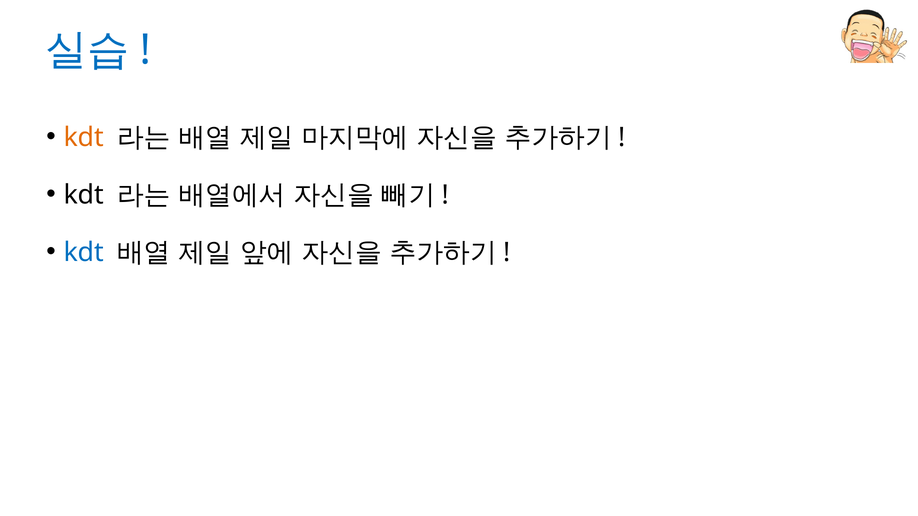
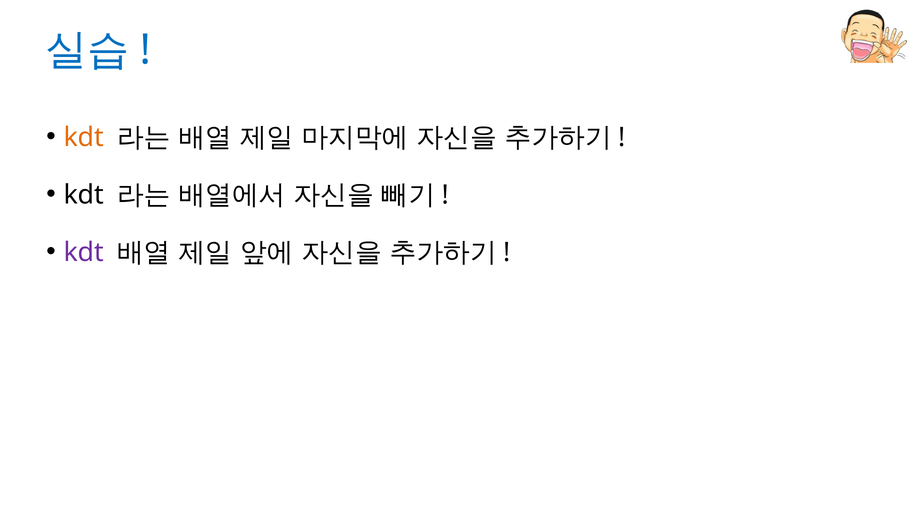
kdt colour: blue -> purple (84, 253)
